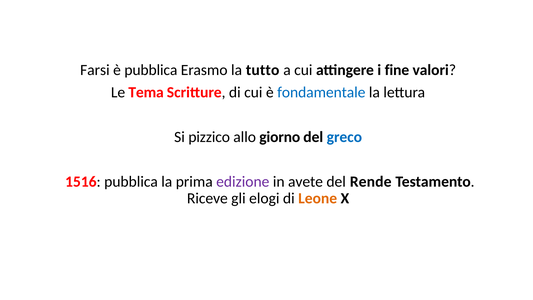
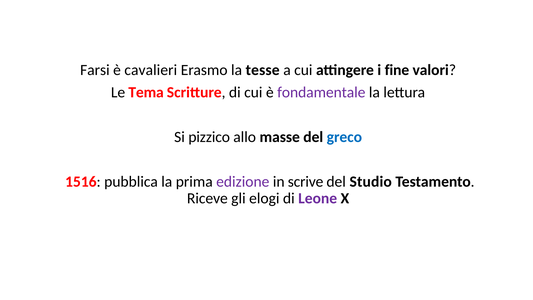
è pubblica: pubblica -> cavalieri (151, 70)
tutto: tutto -> tesse (263, 70)
fondamentale colour: blue -> purple (321, 92)
giorno: giorno -> masse (280, 137)
avete: avete -> scrive (306, 182)
Rende: Rende -> Studio (371, 182)
Leone colour: orange -> purple (318, 198)
